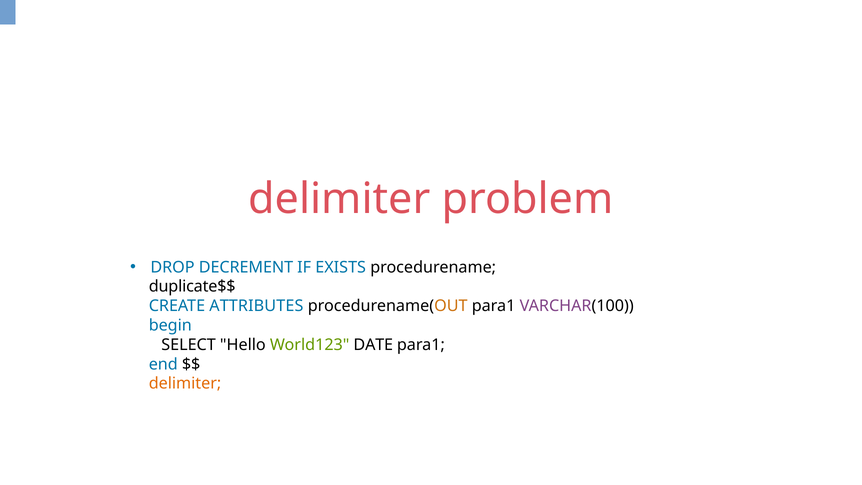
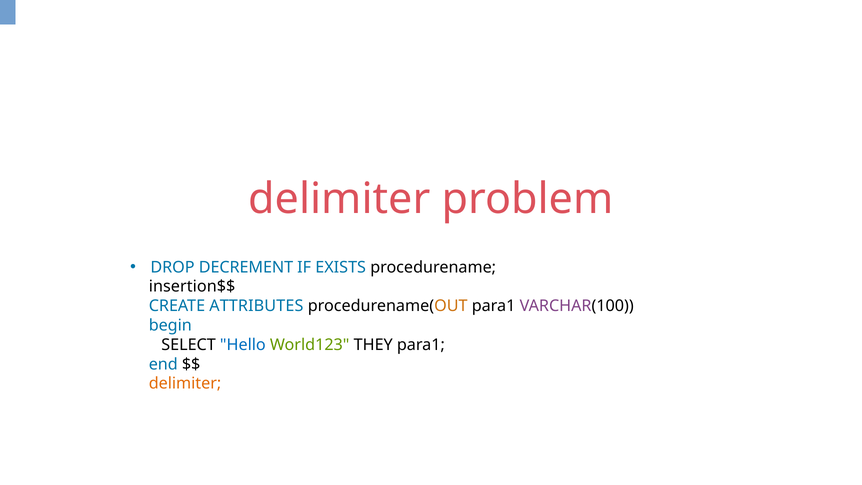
duplicate$$: duplicate$$ -> insertion$$ (192, 287)
Hello colour: black -> blue (243, 345)
DATE: DATE -> THEY (373, 345)
